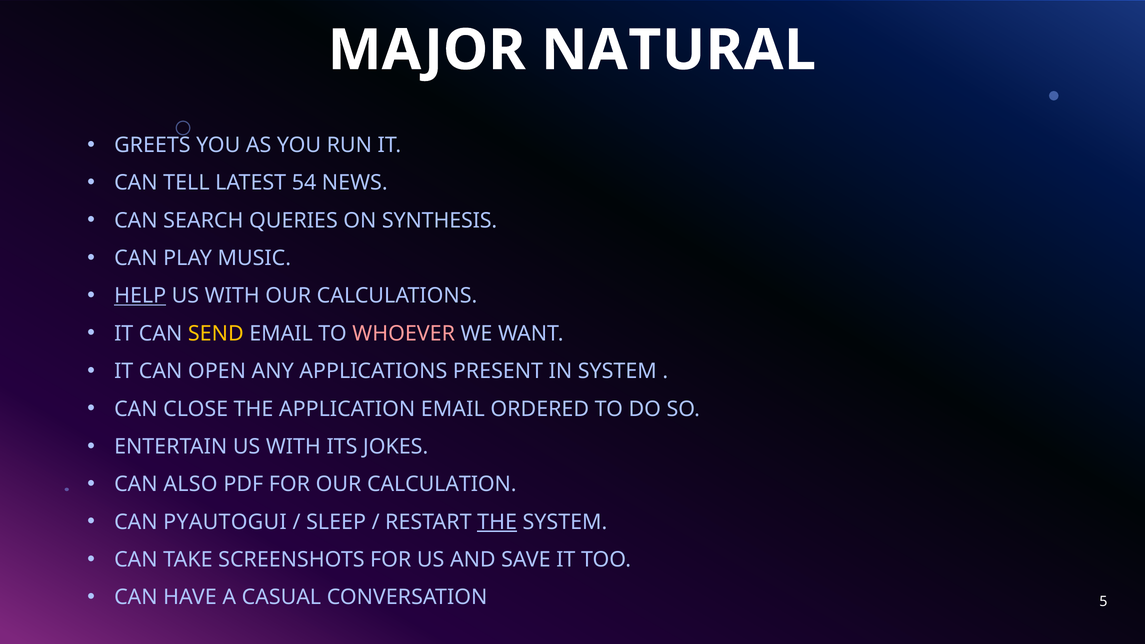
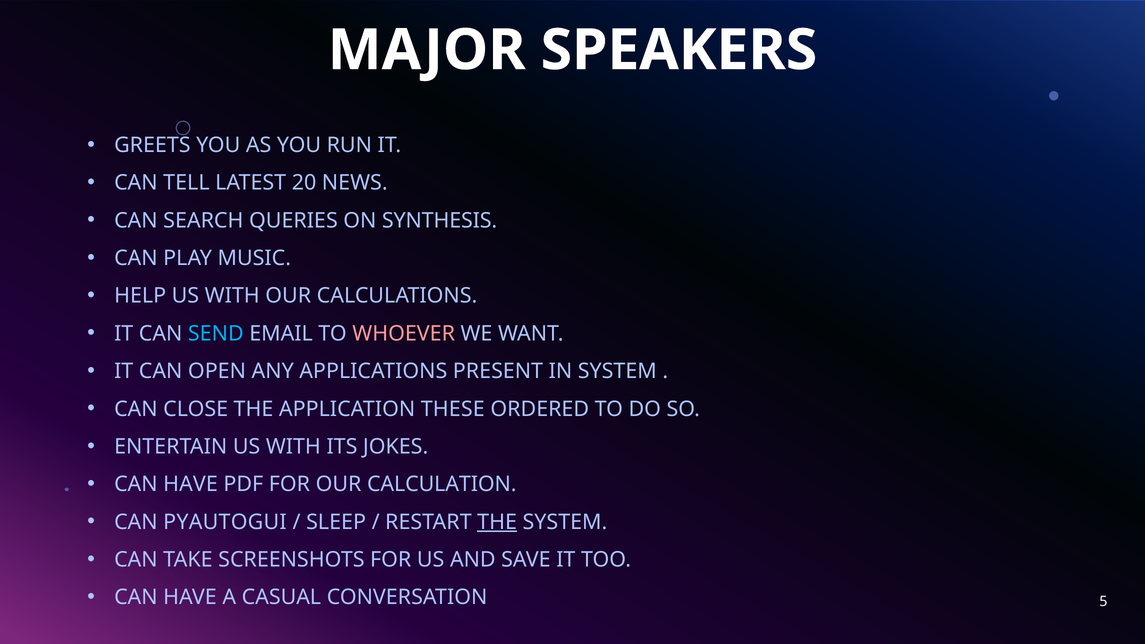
NATURAL: NATURAL -> SPEAKERS (679, 50)
54: 54 -> 20 (304, 183)
HELP underline: present -> none (140, 296)
SEND colour: yellow -> light blue (216, 334)
APPLICATION EMAIL: EMAIL -> THESE (453, 409)
ALSO: ALSO -> HAVE (191, 484)
